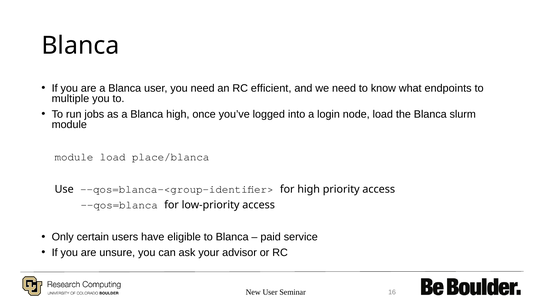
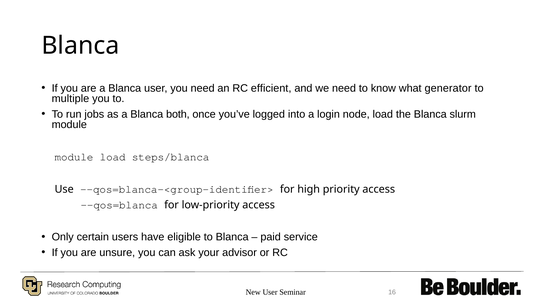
endpoints: endpoints -> generator (448, 88)
Blanca high: high -> both (178, 114)
place/blanca: place/blanca -> steps/blanca (171, 157)
